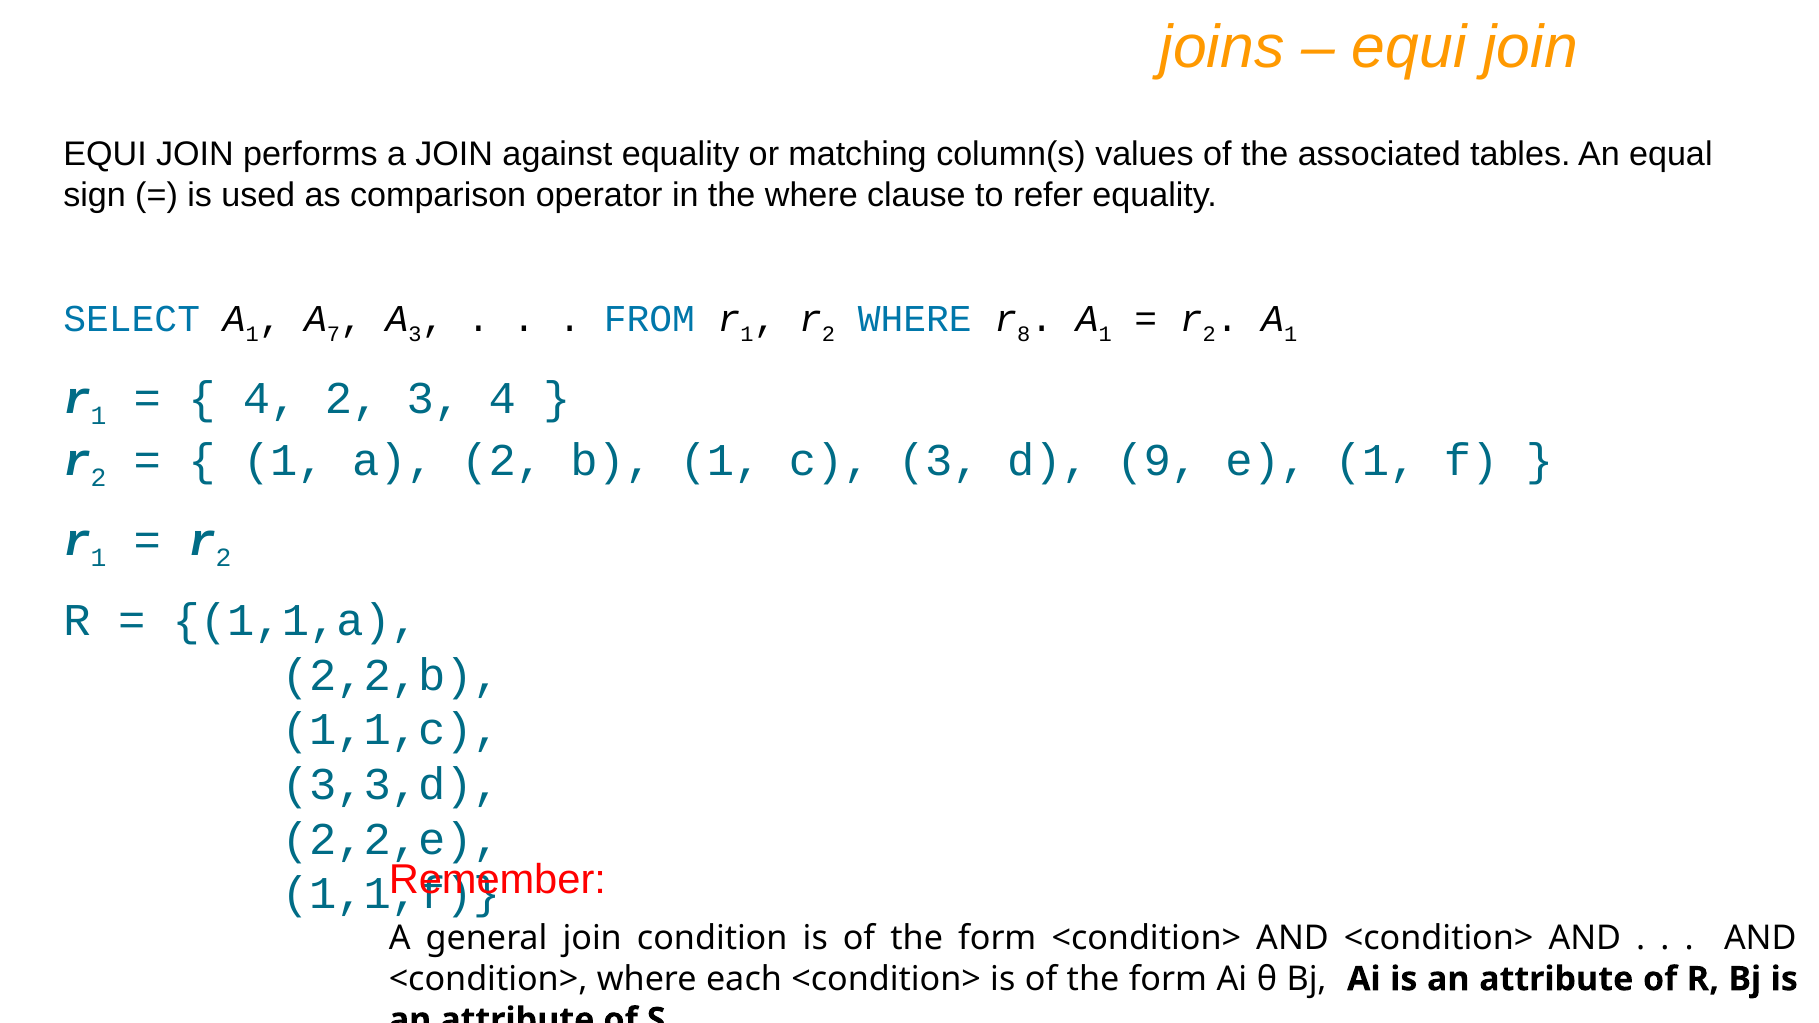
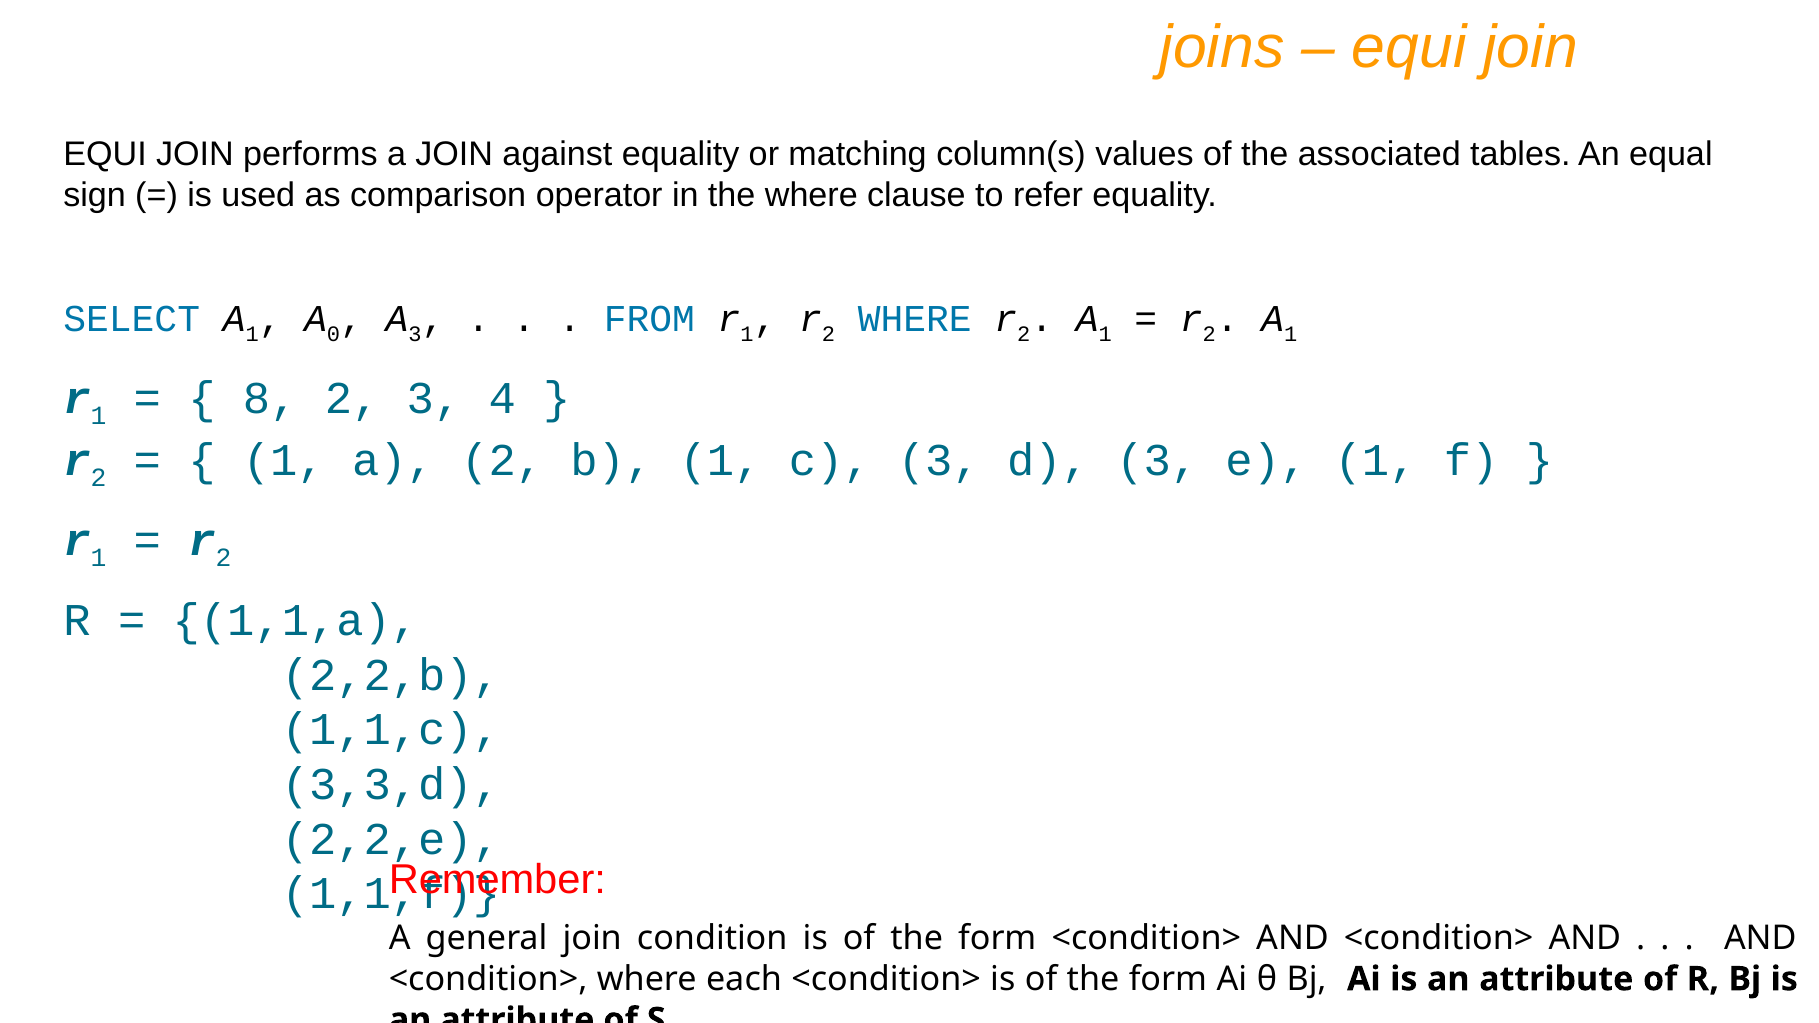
7: 7 -> 0 (334, 334)
WHERE r 8: 8 -> 2 (1024, 334)
4: 4 -> 8 (270, 398)
d 9: 9 -> 3 (1157, 460)
